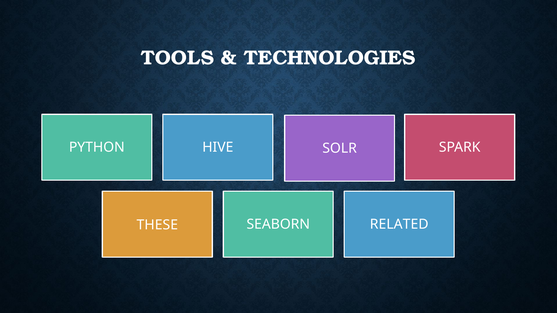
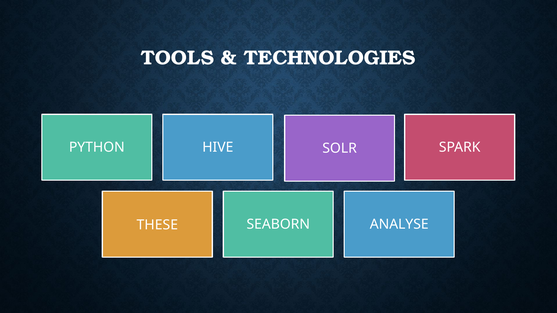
RELATED: RELATED -> ANALYSE (399, 224)
